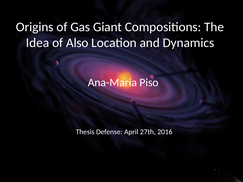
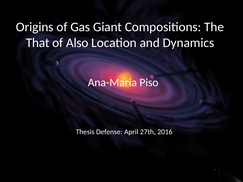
Idea: Idea -> That (38, 43)
